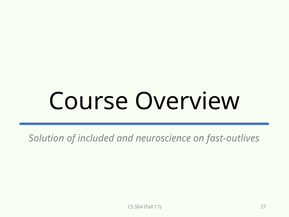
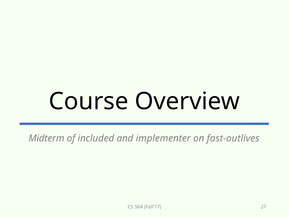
Solution: Solution -> Midterm (46, 138)
neuroscience: neuroscience -> implementer (163, 138)
